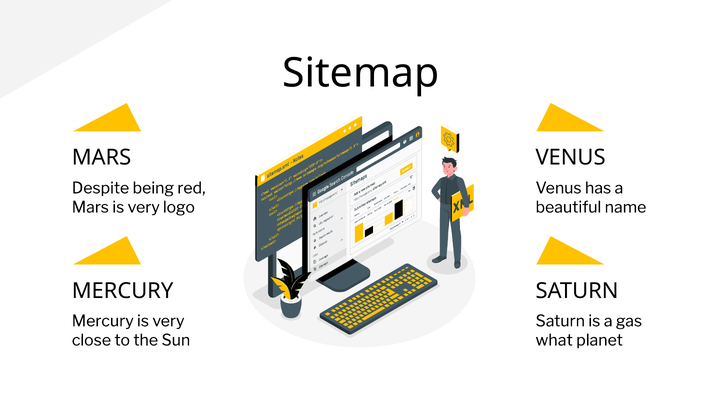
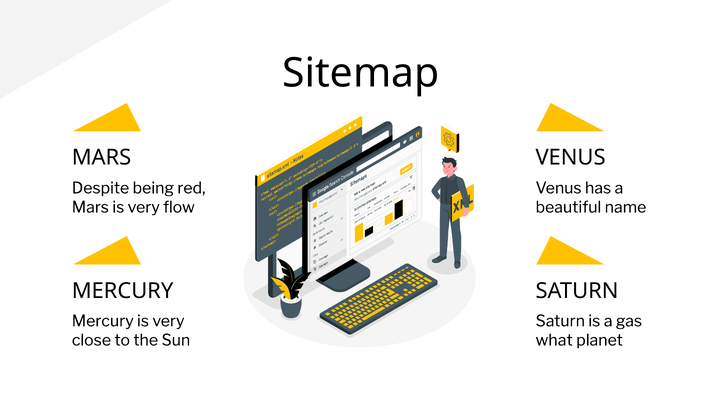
logo: logo -> flow (179, 207)
